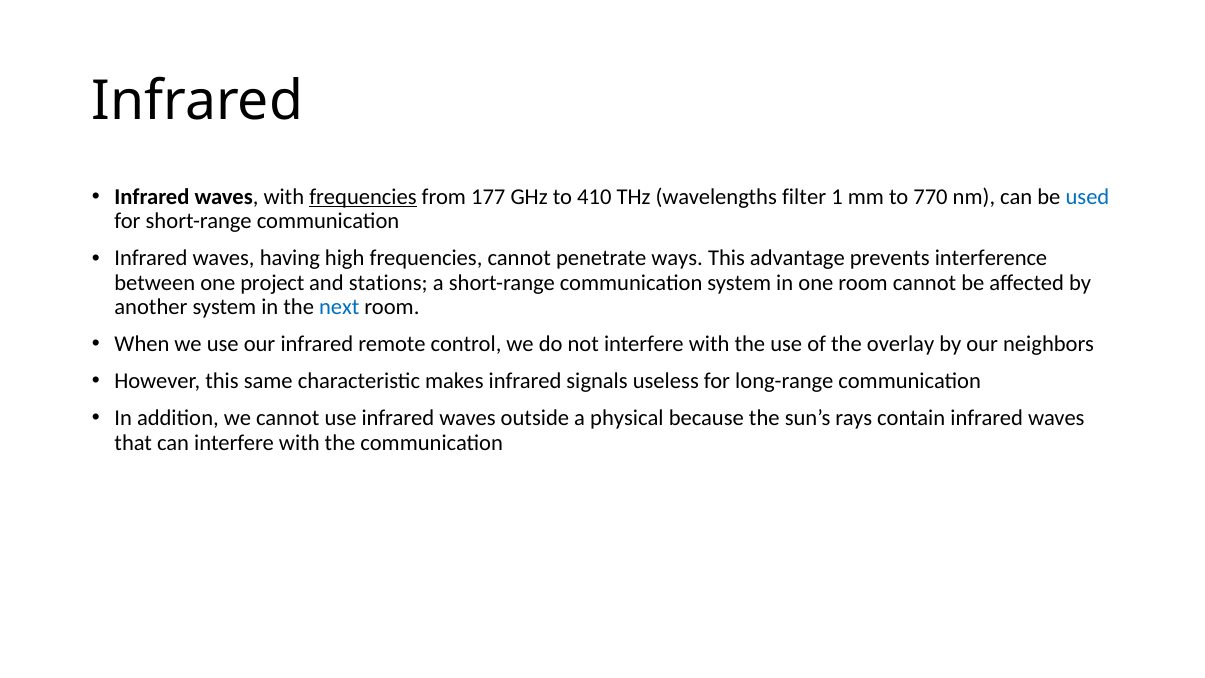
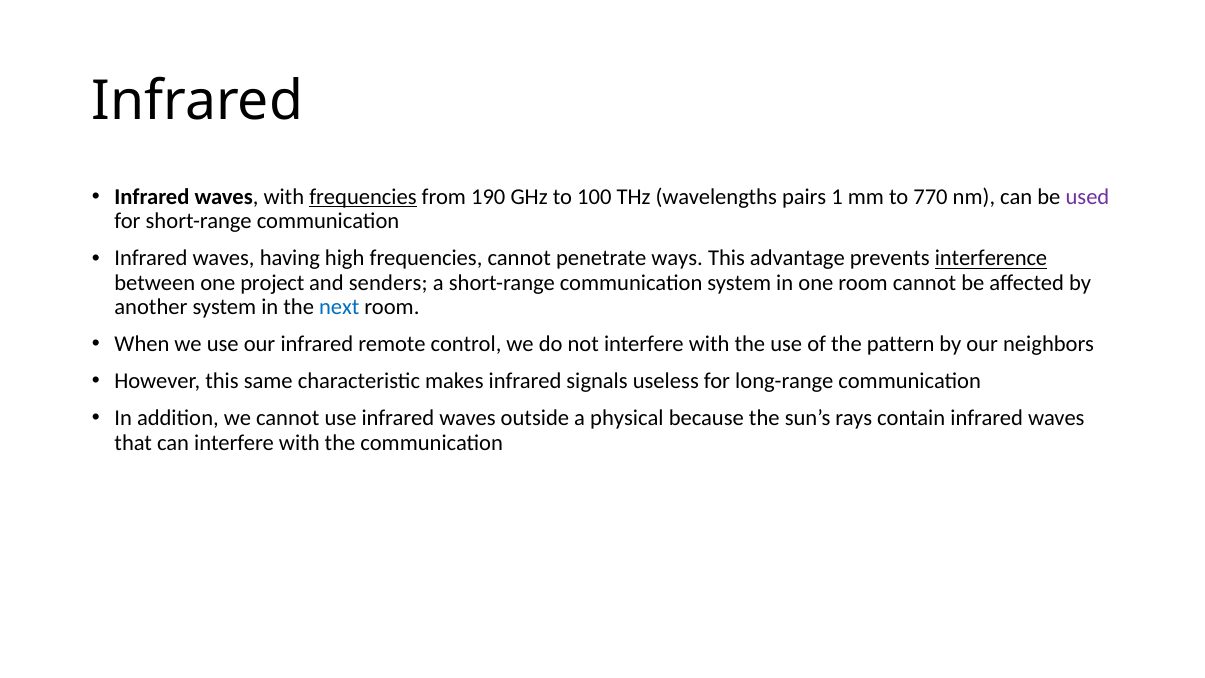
177: 177 -> 190 (488, 197)
410: 410 -> 100 (594, 197)
filter: filter -> pairs (804, 197)
used colour: blue -> purple (1087, 197)
interference underline: none -> present (991, 258)
stations: stations -> senders (388, 283)
overlay: overlay -> pattern (901, 344)
